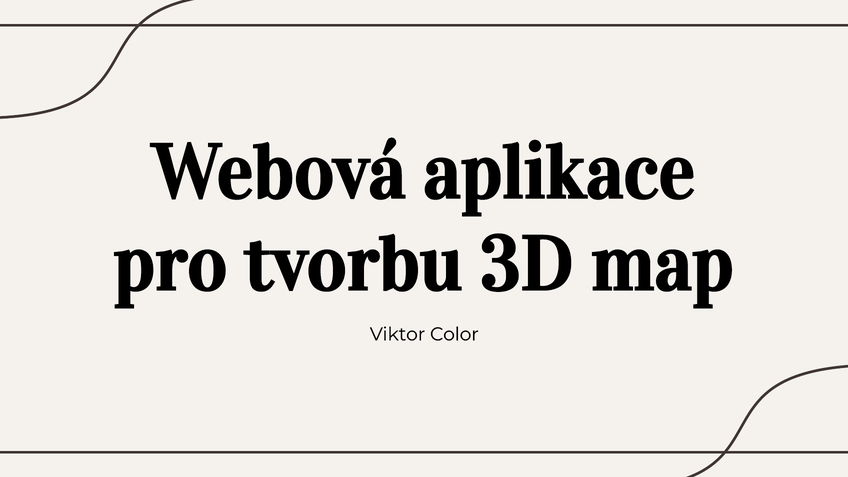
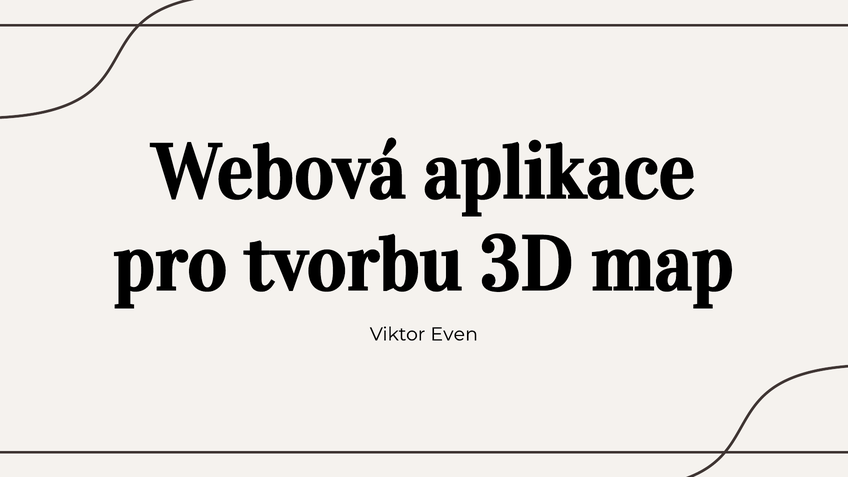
Color: Color -> Even (454, 334)
